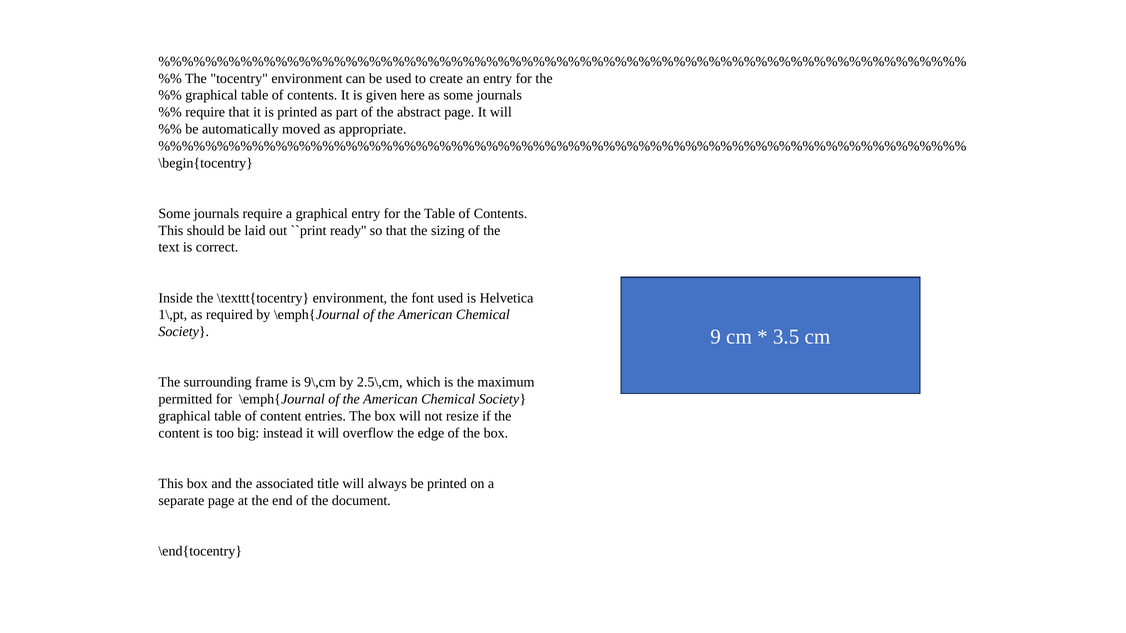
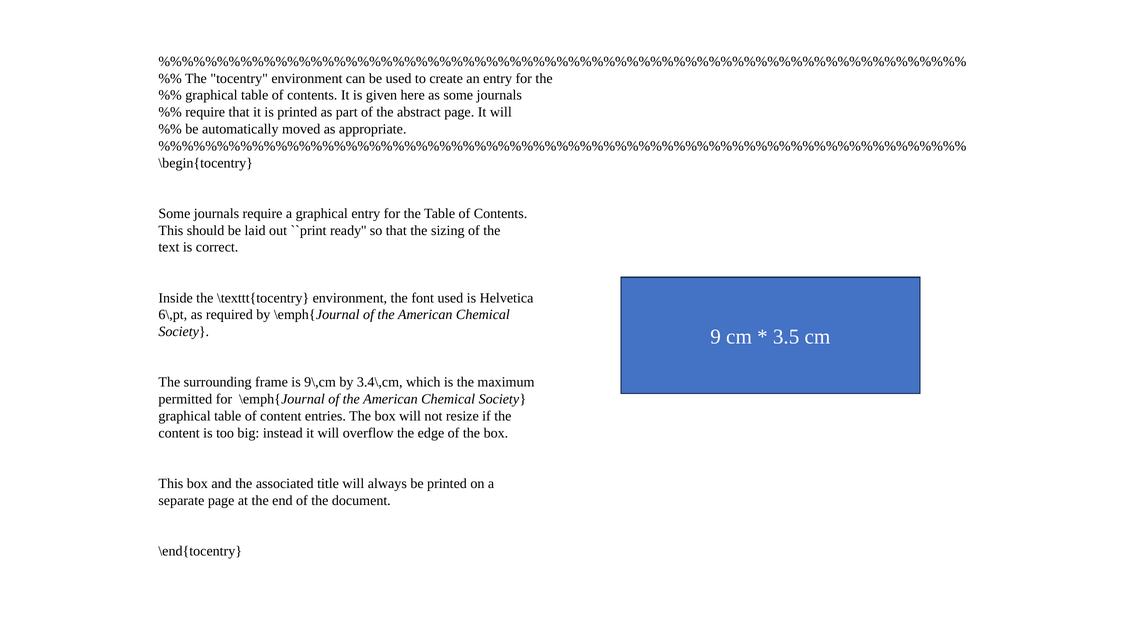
1\,pt: 1\,pt -> 6\,pt (173, 315)
2.5\,cm: 2.5\,cm -> 3.4\,cm (380, 383)
